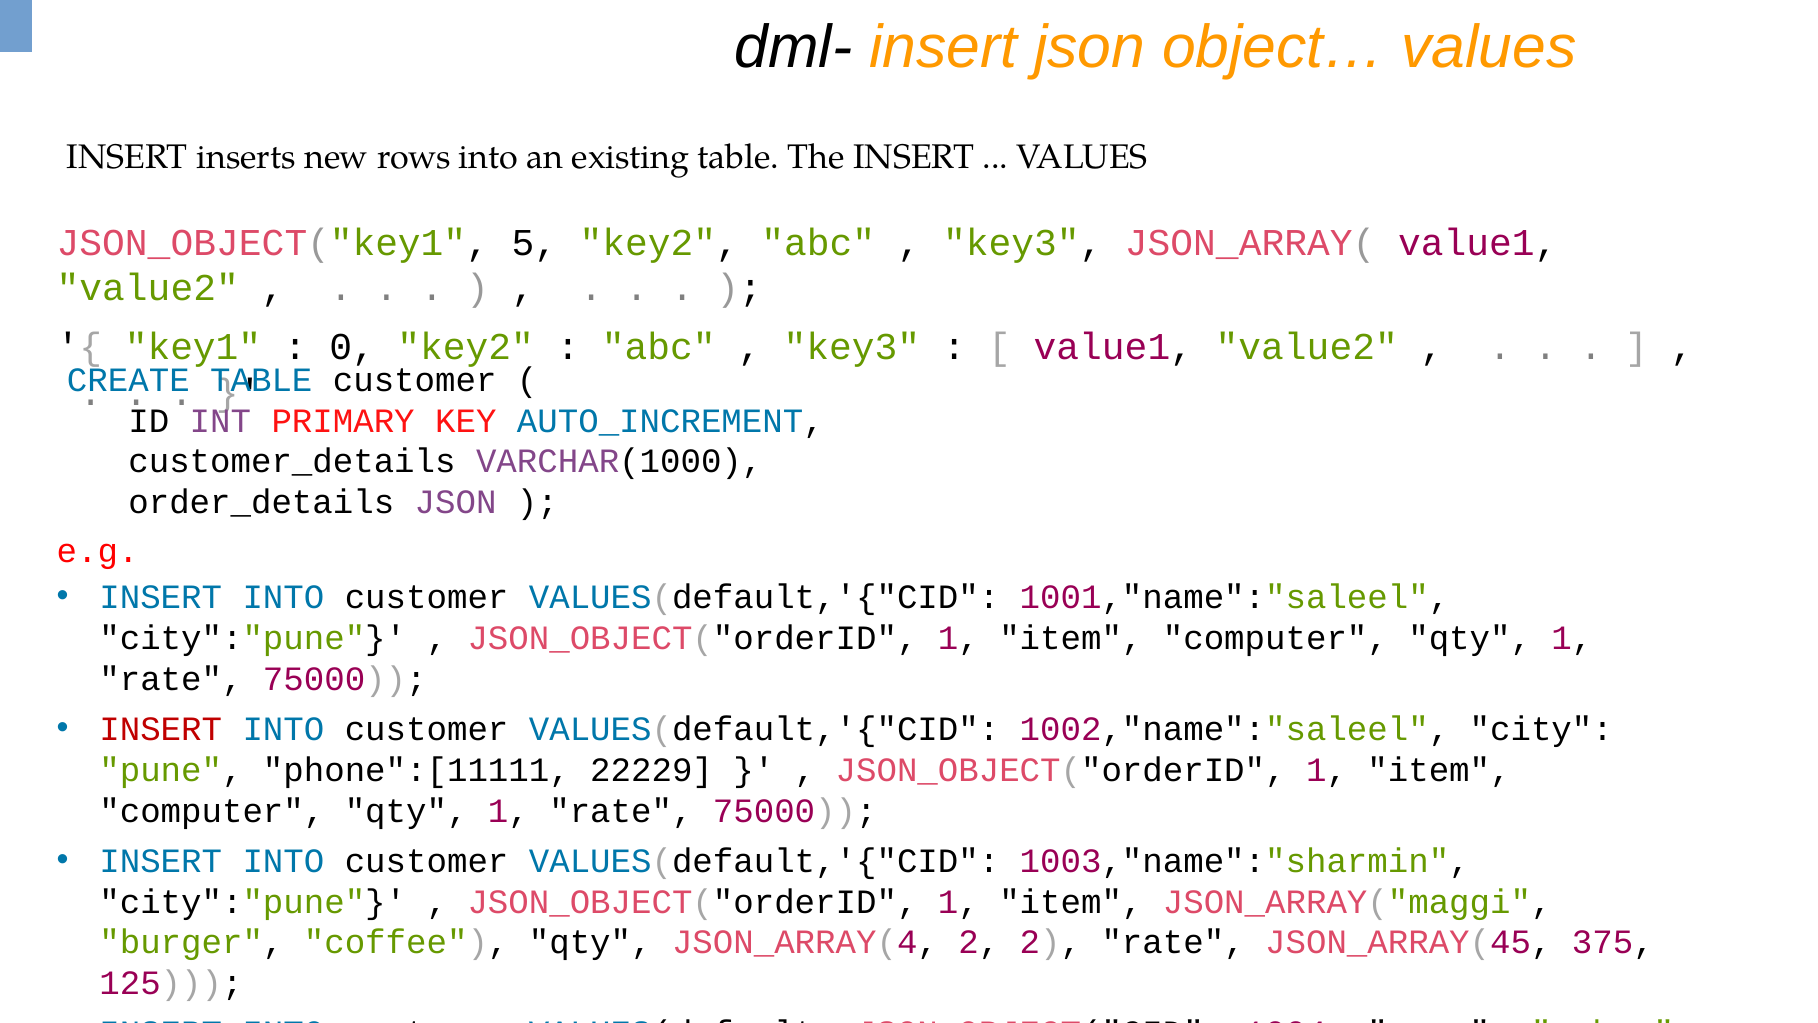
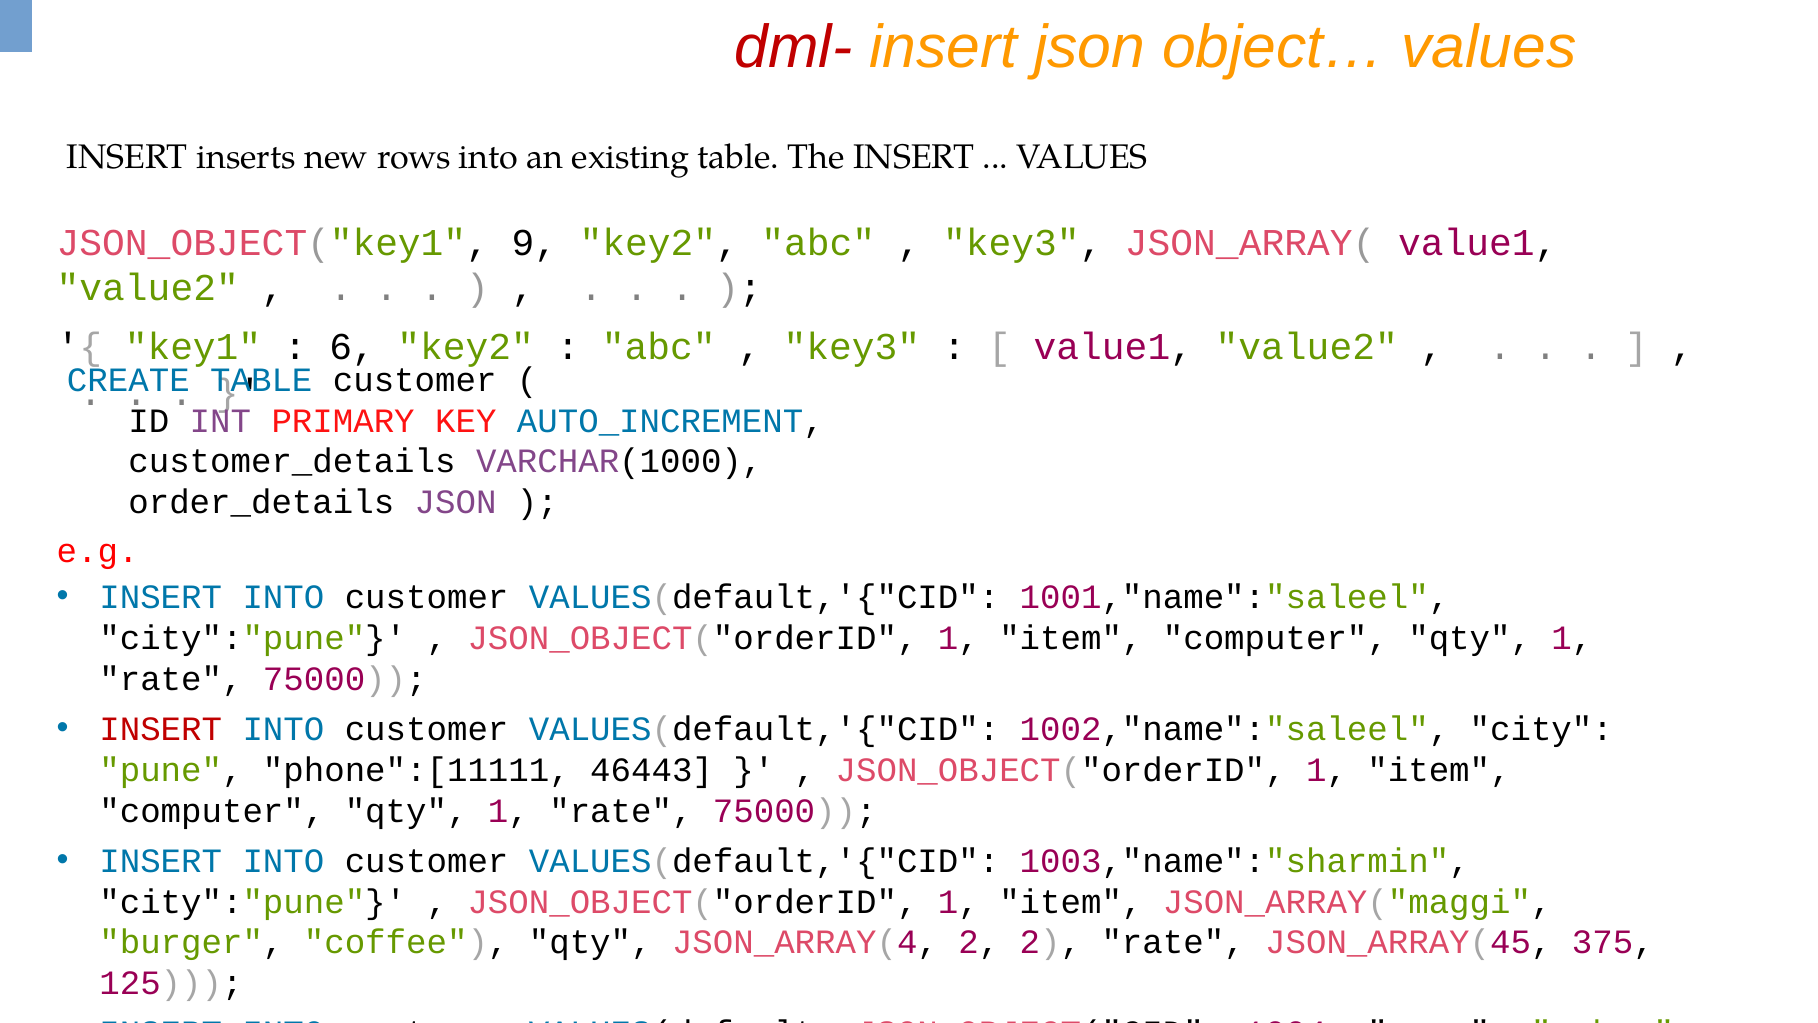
dml- colour: black -> red (793, 47)
5: 5 -> 9 (534, 243)
0: 0 -> 6 (352, 347)
22229: 22229 -> 46443 (652, 770)
